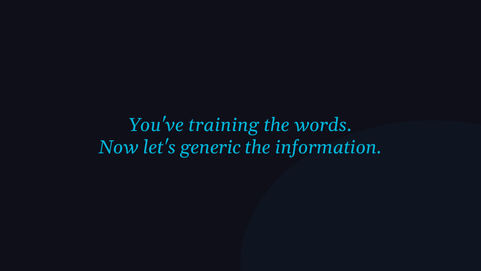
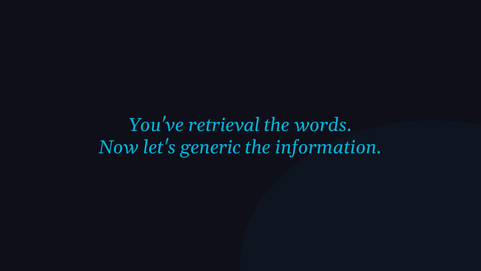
training: training -> retrieval (224, 125)
